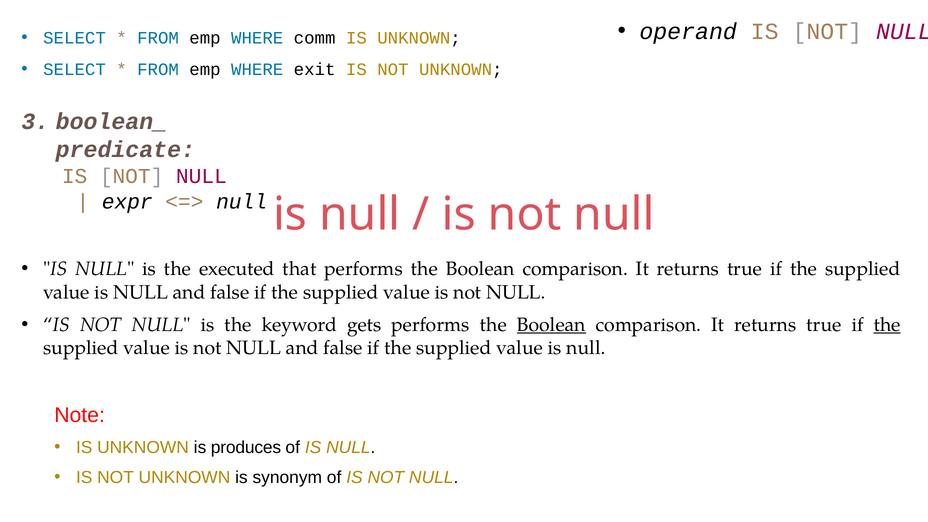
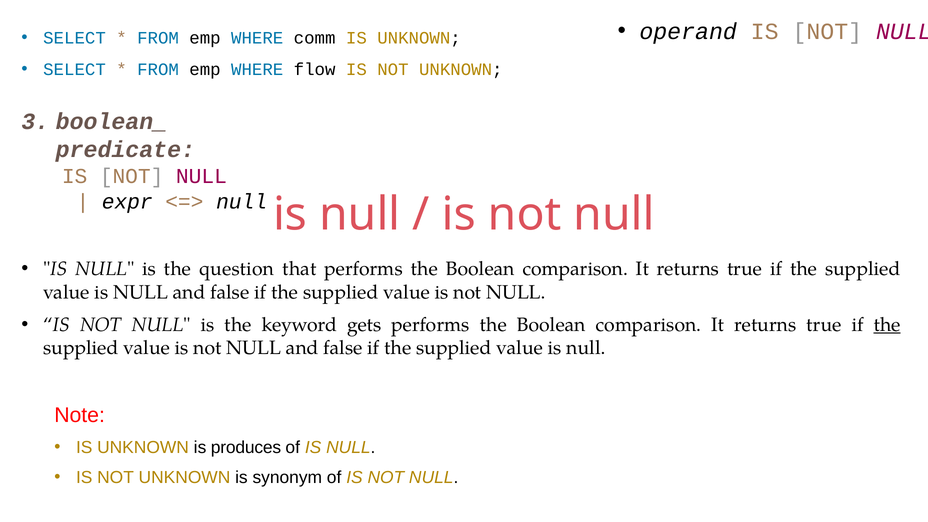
exit: exit -> flow (315, 69)
executed: executed -> question (237, 269)
Boolean underline: present -> none (551, 325)
